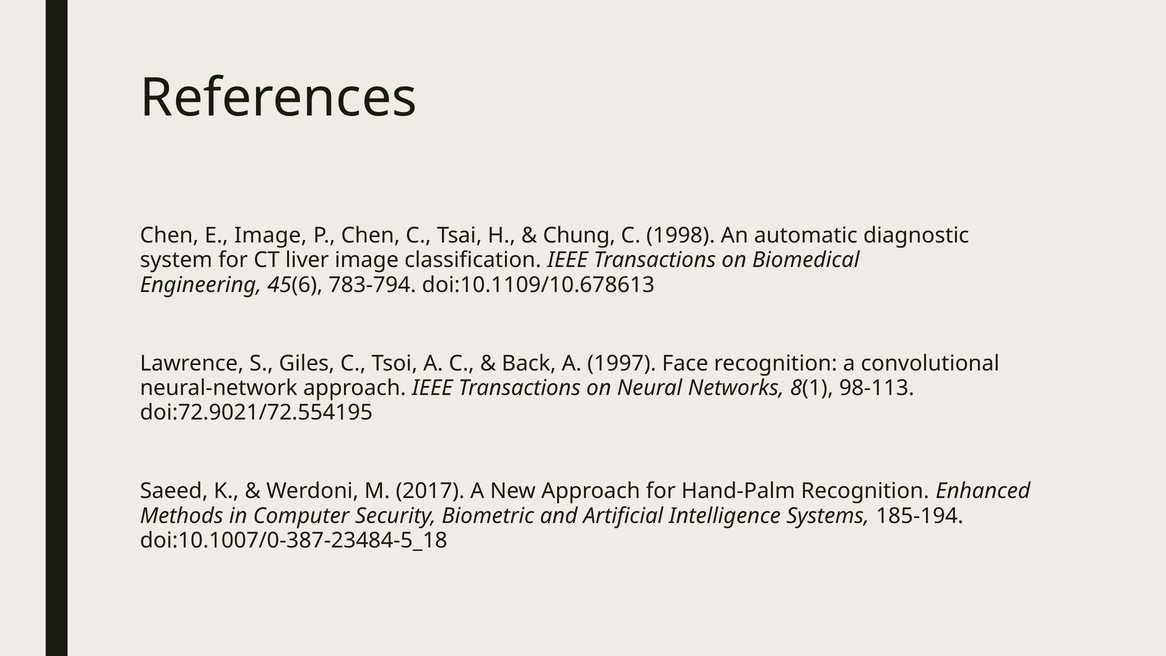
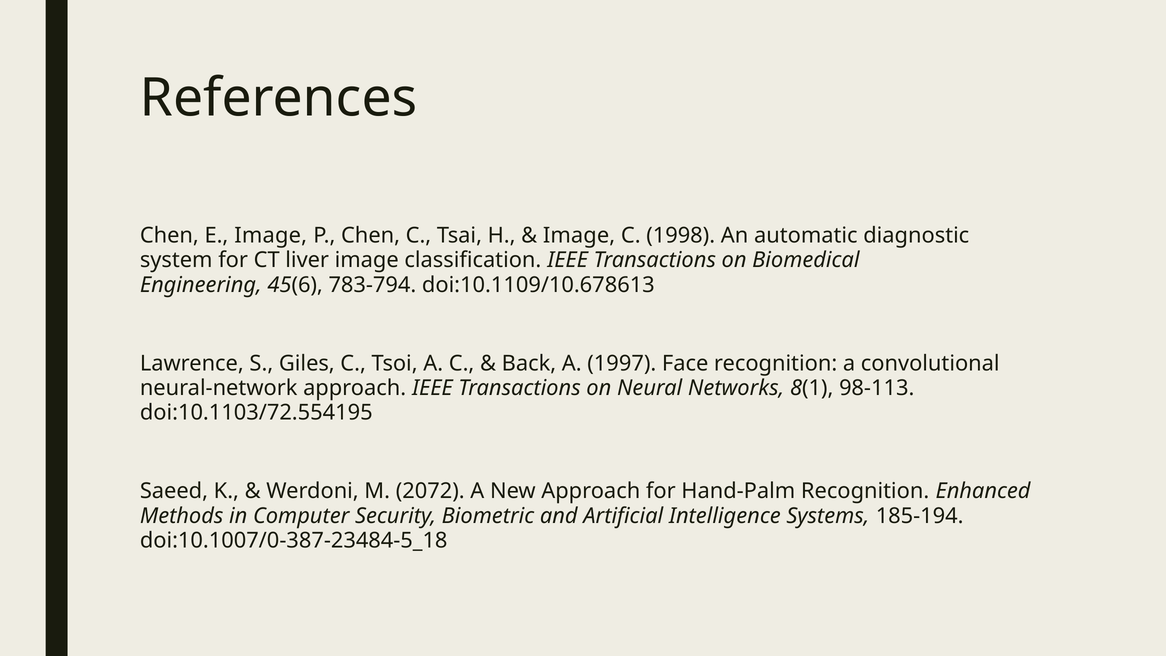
Chung: Chung -> Image (579, 236)
doi:72.9021/72.554195: doi:72.9021/72.554195 -> doi:10.1103/72.554195 (256, 413)
2017: 2017 -> 2072 (430, 491)
